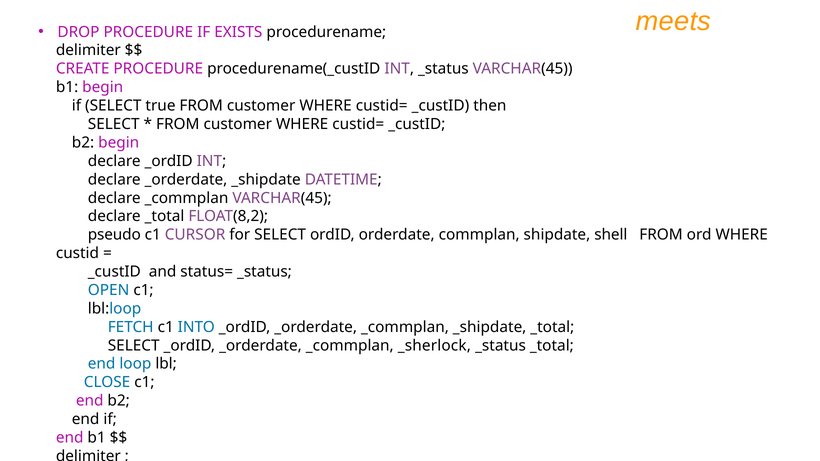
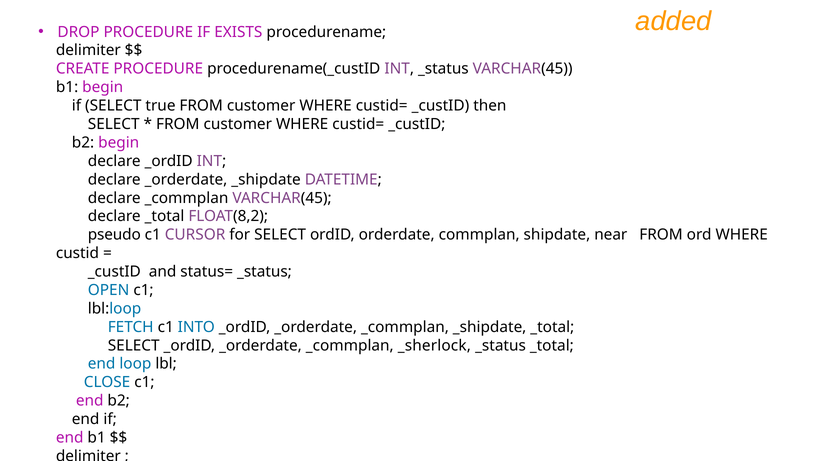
meets: meets -> added (673, 21)
shell: shell -> near (611, 235)
